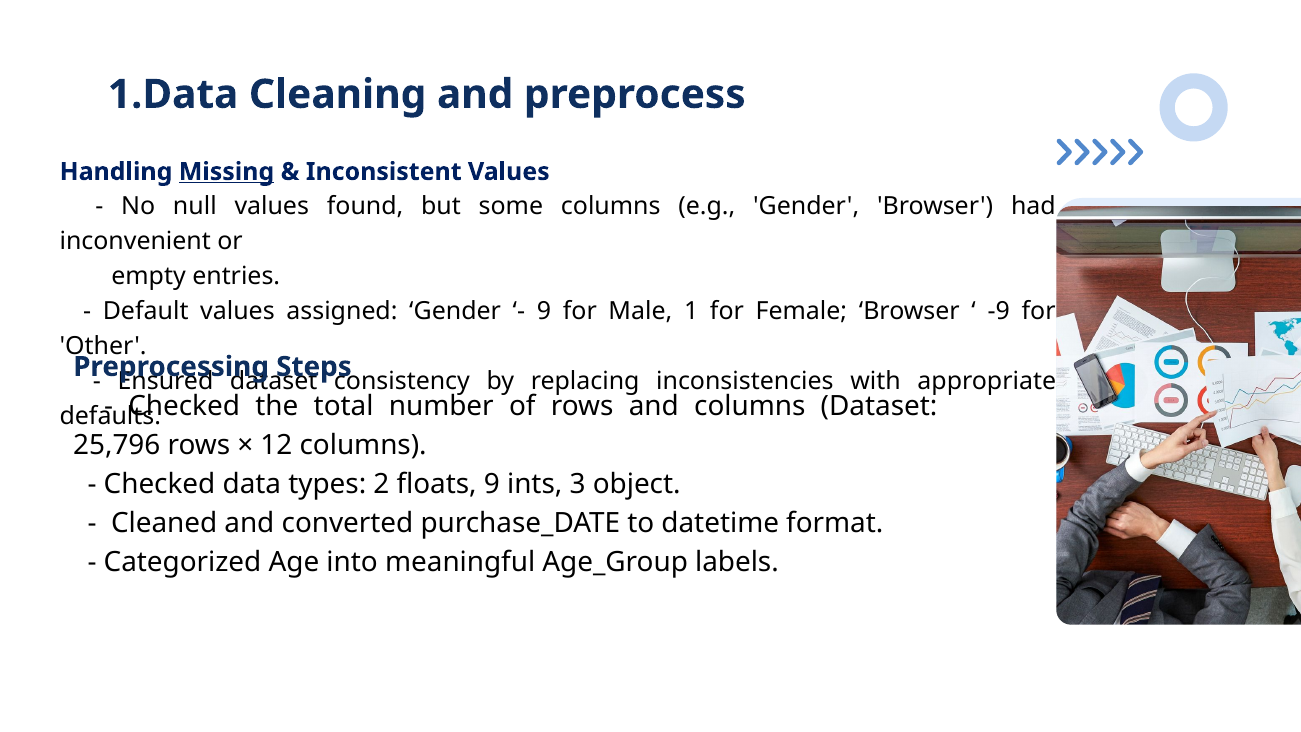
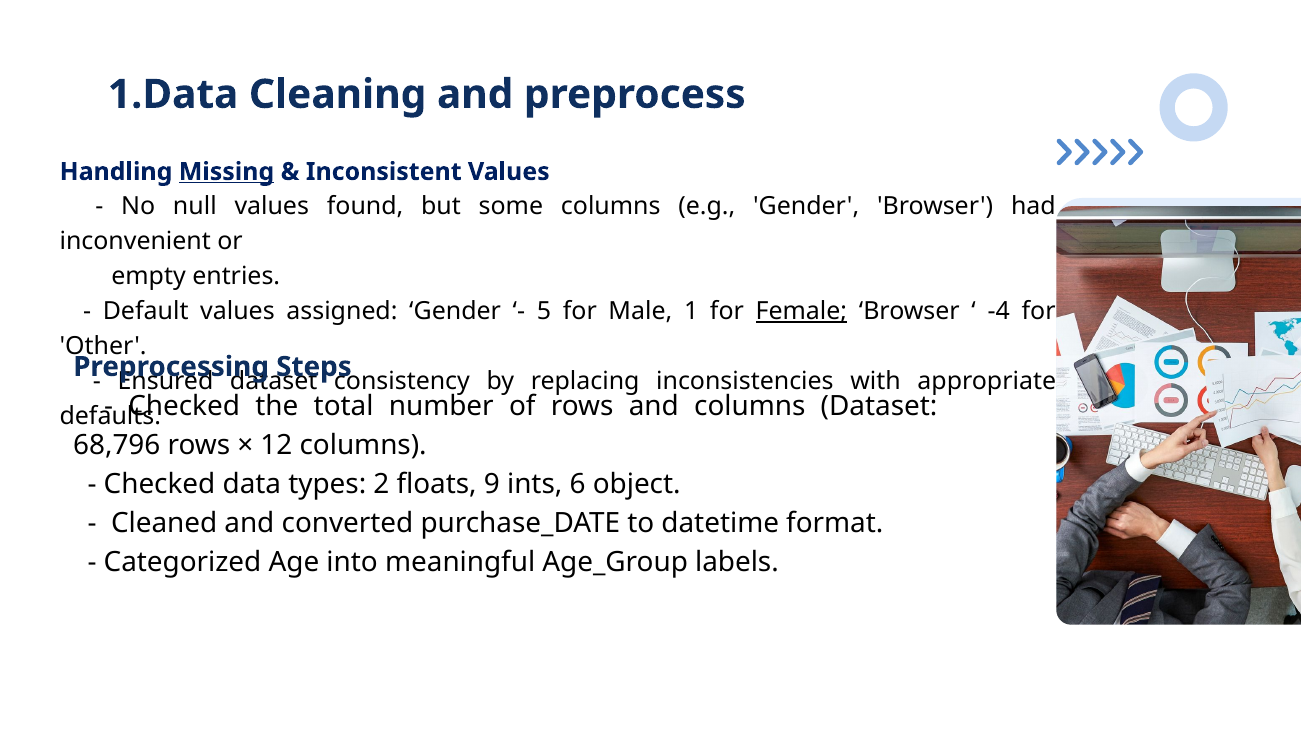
9: 9 -> 5 (544, 311)
Female underline: none -> present (801, 311)
-9: -9 -> -4 (999, 311)
25,796: 25,796 -> 68,796 (117, 445)
3: 3 -> 6 (578, 484)
